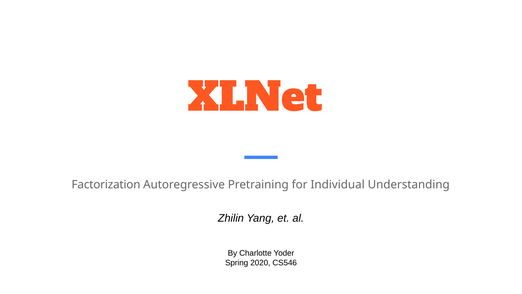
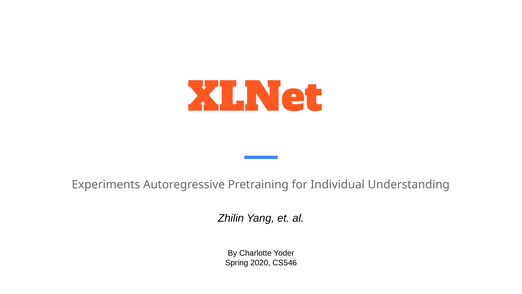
Factorization: Factorization -> Experiments (106, 184)
